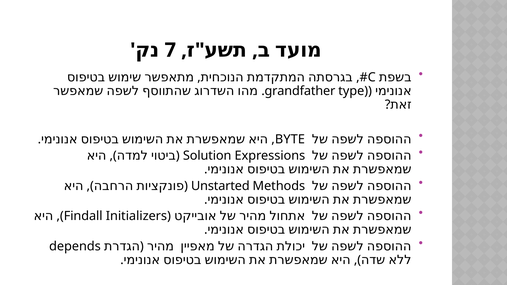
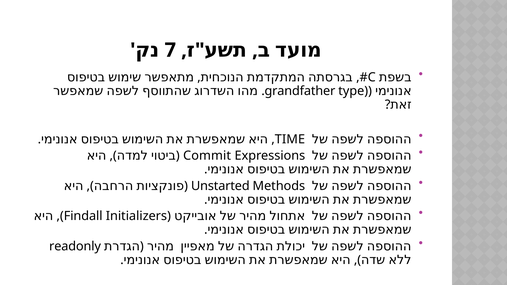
BYTE: BYTE -> TIME (290, 139)
Solution: Solution -> Commit (207, 156)
depends: depends -> readonly (75, 246)
